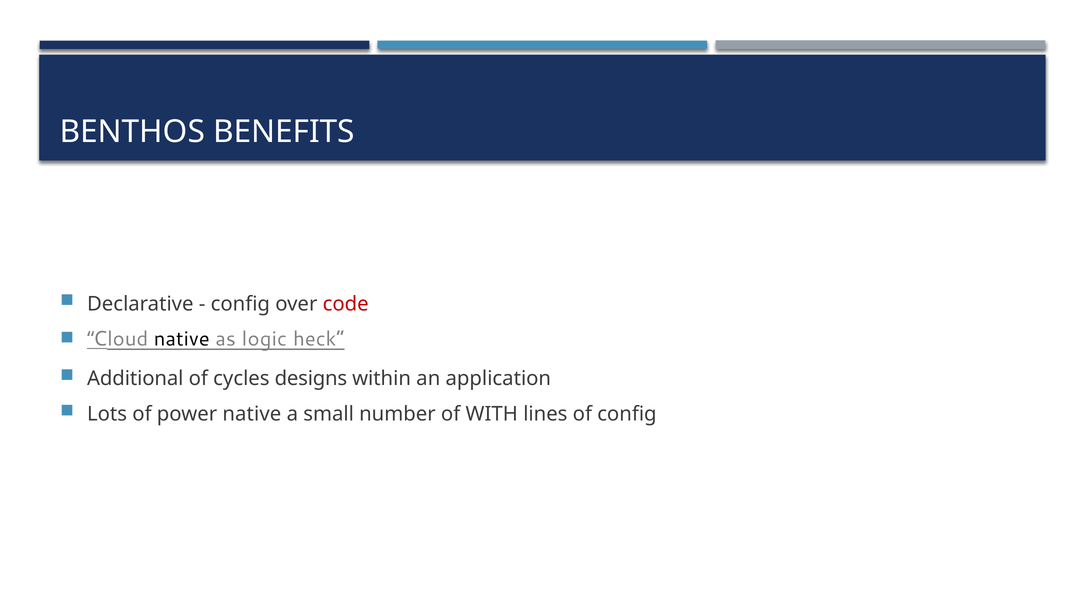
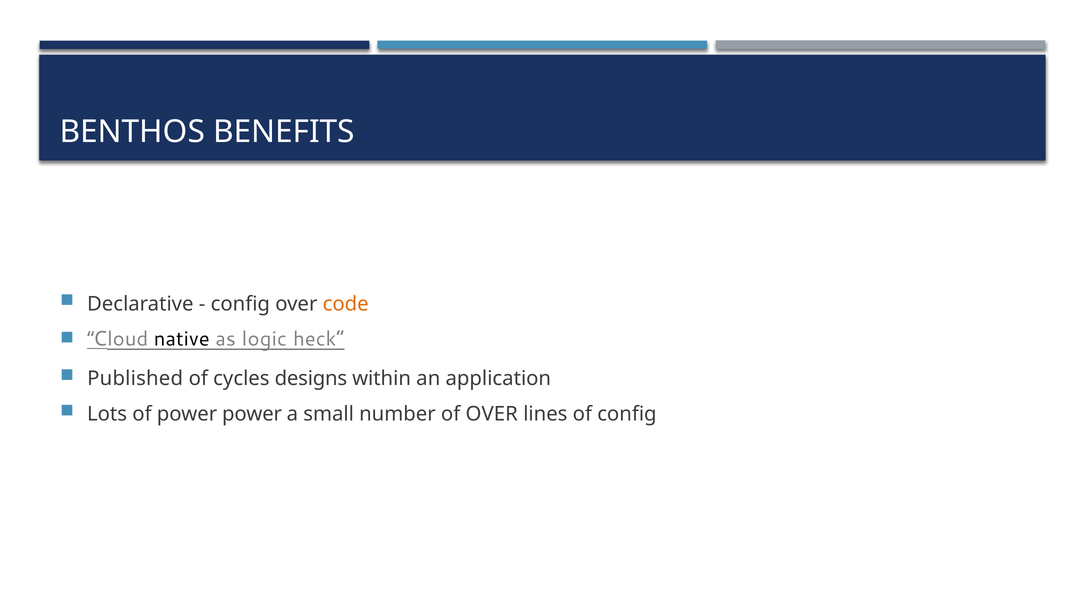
code colour: red -> orange (346, 304)
Additional: Additional -> Published (135, 379)
power native: native -> power (252, 414)
of WITH: WITH -> OVER (492, 414)
